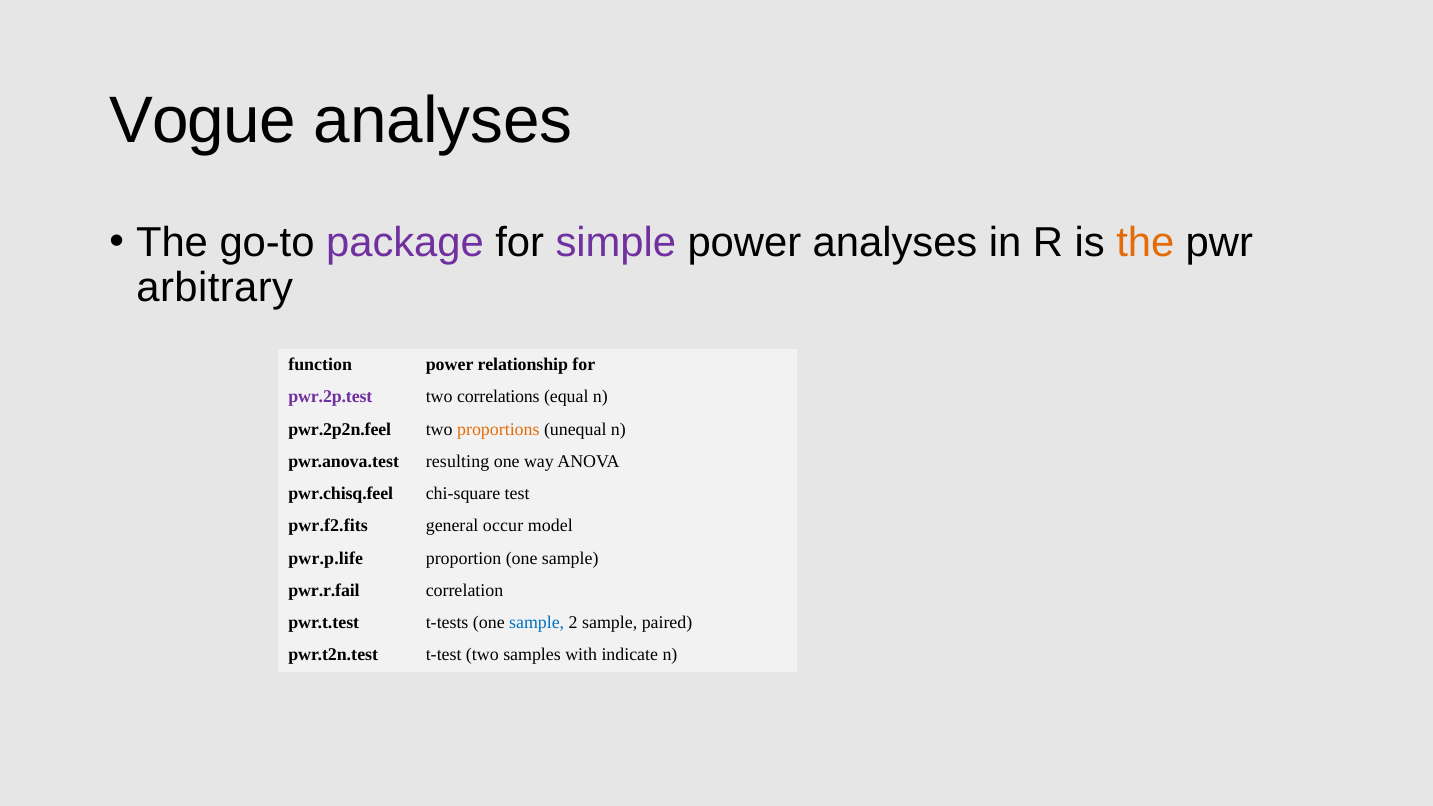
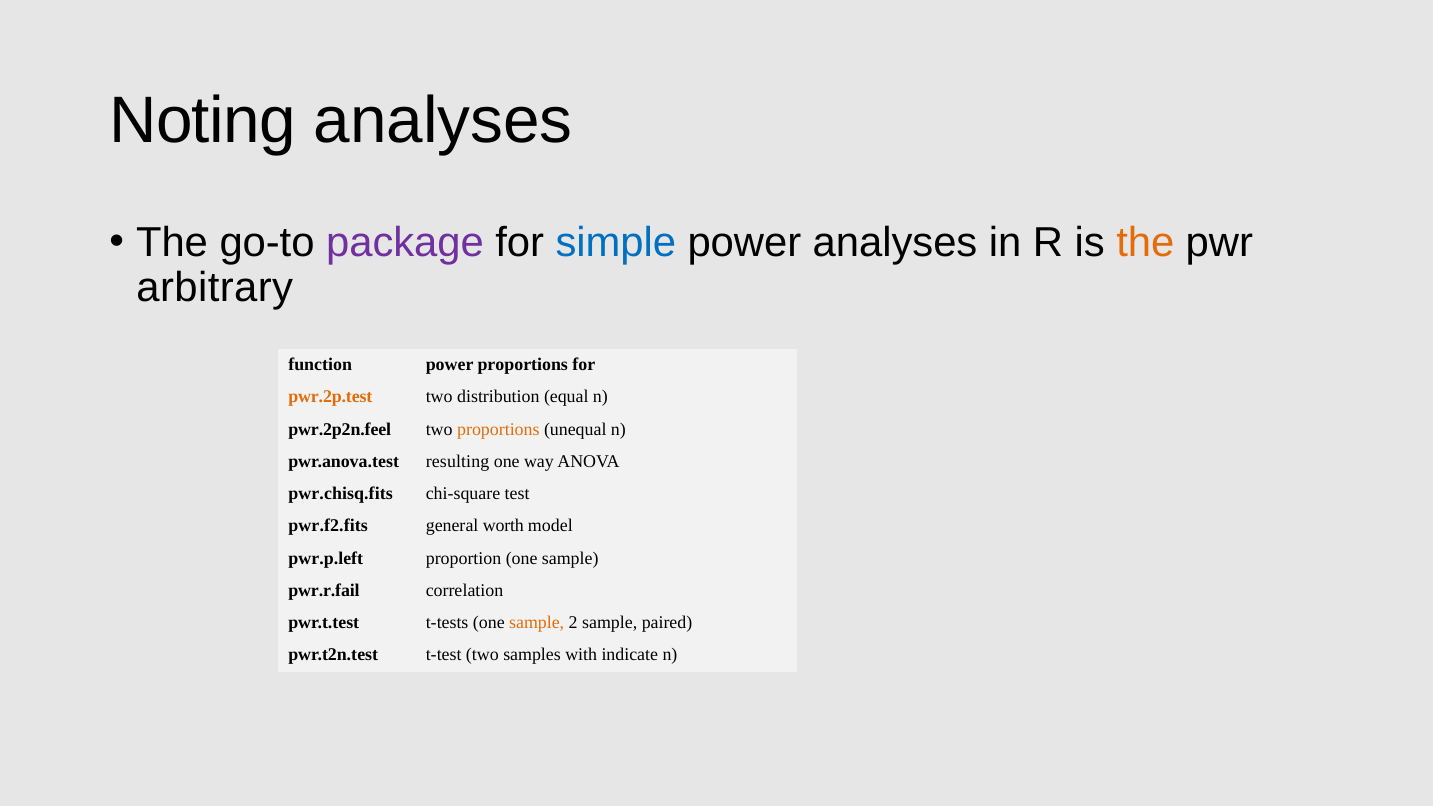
Vogue: Vogue -> Noting (203, 120)
simple colour: purple -> blue (616, 242)
power relationship: relationship -> proportions (523, 365)
pwr.2p.test colour: purple -> orange (330, 397)
correlations: correlations -> distribution (498, 397)
pwr.chisq.feel: pwr.chisq.feel -> pwr.chisq.fits (341, 494)
occur: occur -> worth (503, 526)
pwr.p.life: pwr.p.life -> pwr.p.left (326, 558)
sample colour: blue -> orange (537, 623)
